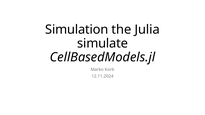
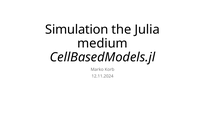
simulate: simulate -> medium (102, 43)
